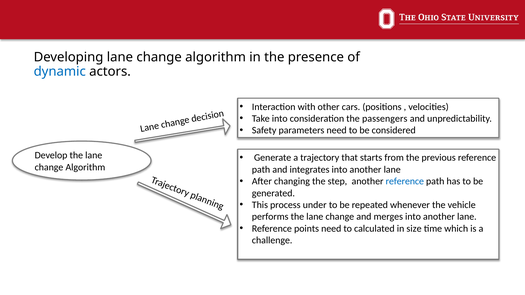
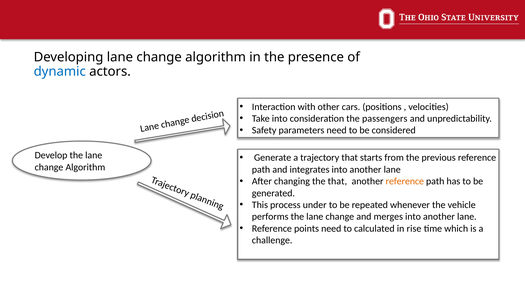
the step: step -> that (337, 182)
reference colour: blue -> orange (405, 182)
size: size -> rise (414, 229)
